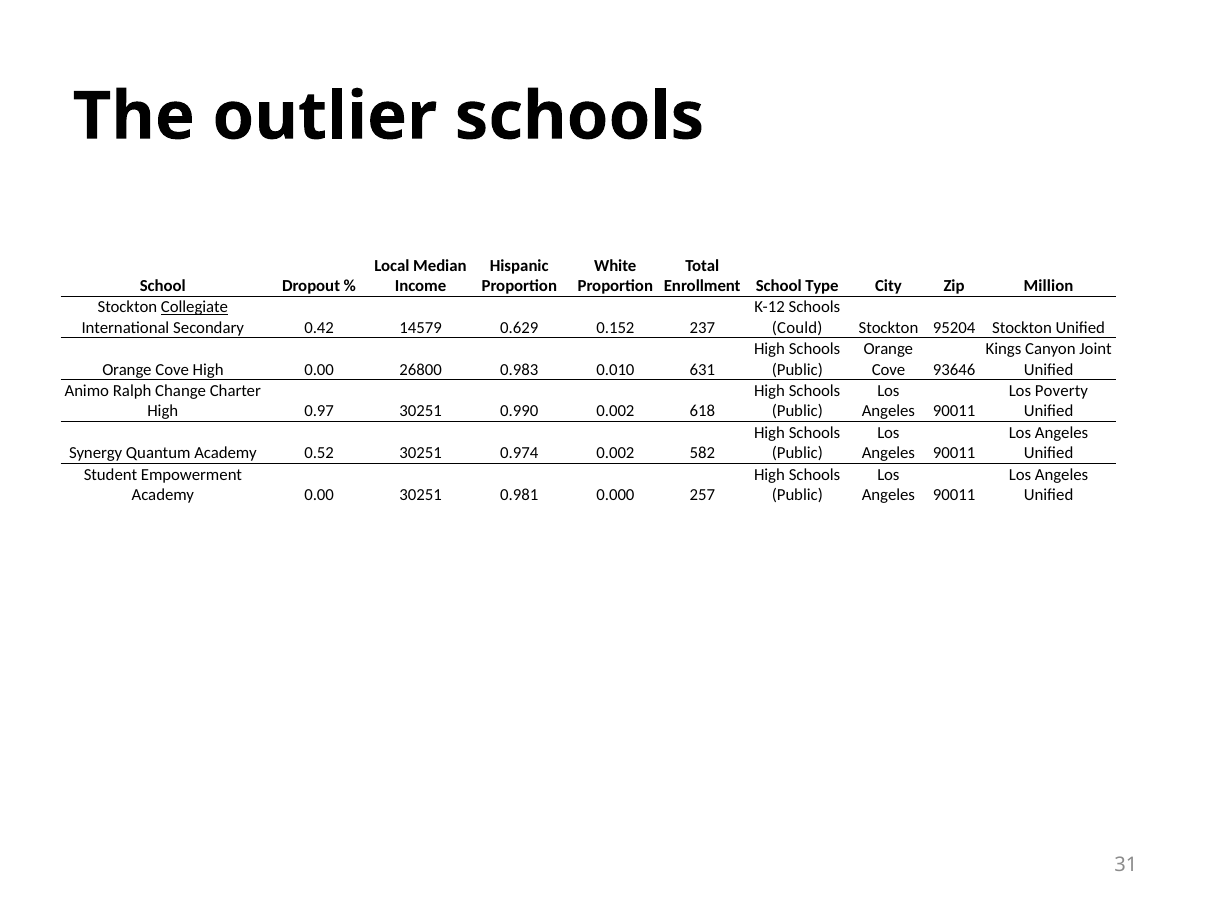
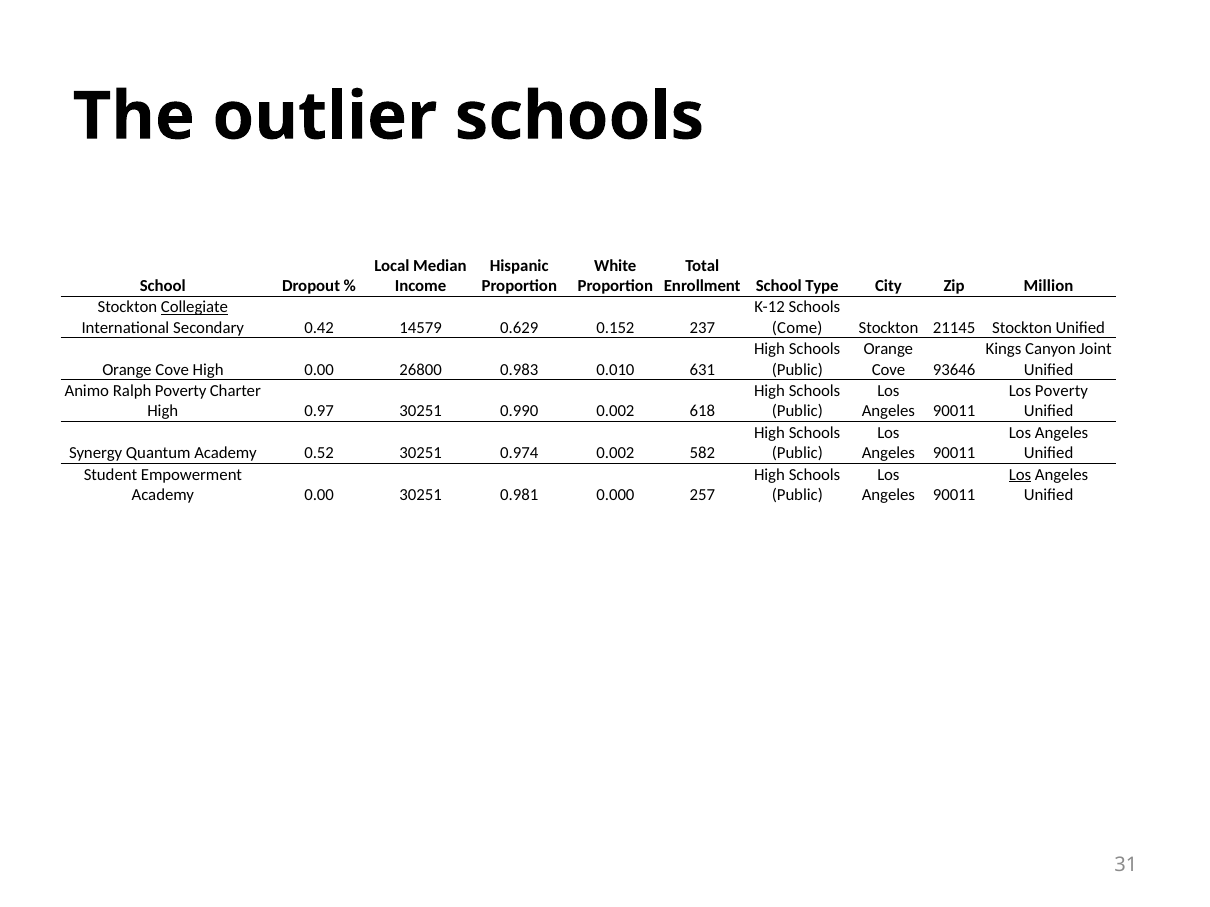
Could: Could -> Come (797, 328)
95204: 95204 -> 21145 (954, 328)
Ralph Change: Change -> Poverty (181, 391)
Los underline: none -> present (1020, 475)
